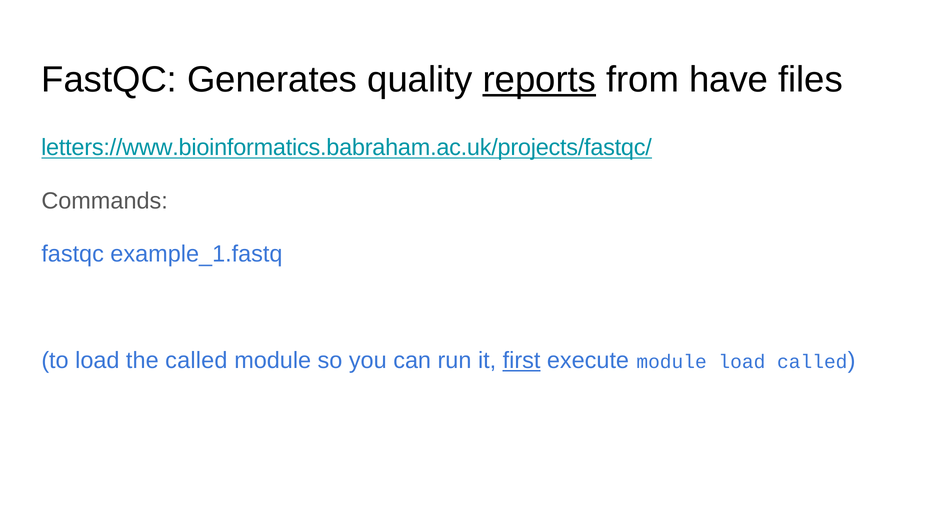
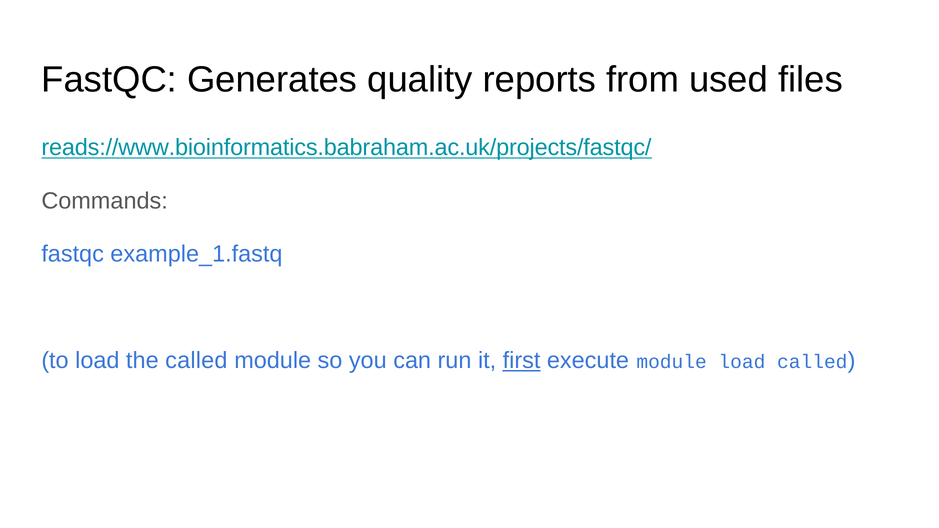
reports underline: present -> none (539, 80)
have: have -> used (729, 80)
letters://www.bioinformatics.babraham.ac.uk/projects/fastqc/: letters://www.bioinformatics.babraham.ac.uk/projects/fastqc/ -> reads://www.bioinformatics.babraham.ac.uk/projects/fastqc/ (346, 148)
